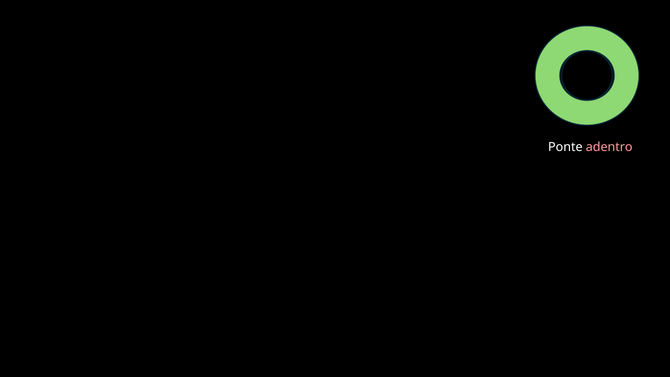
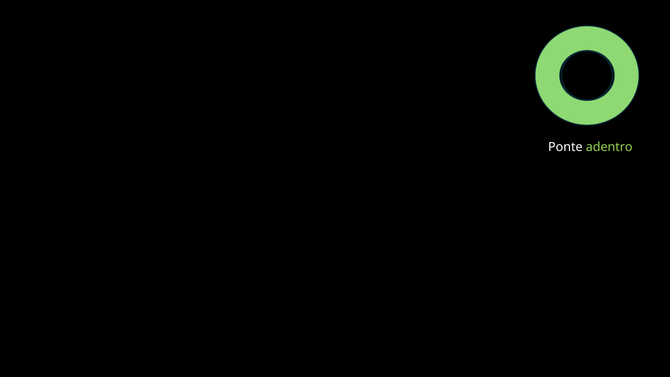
adentro colour: pink -> light green (609, 147)
